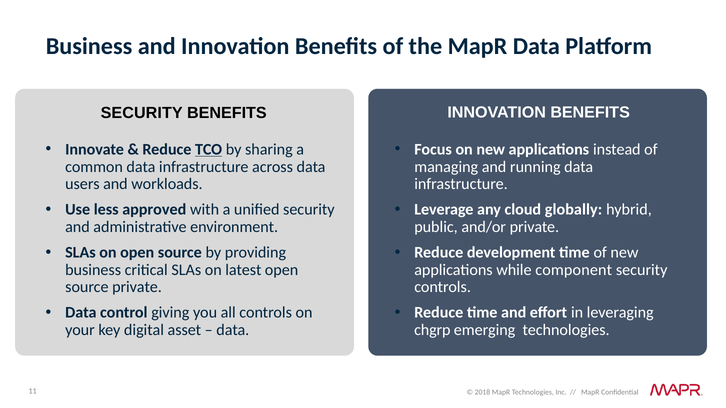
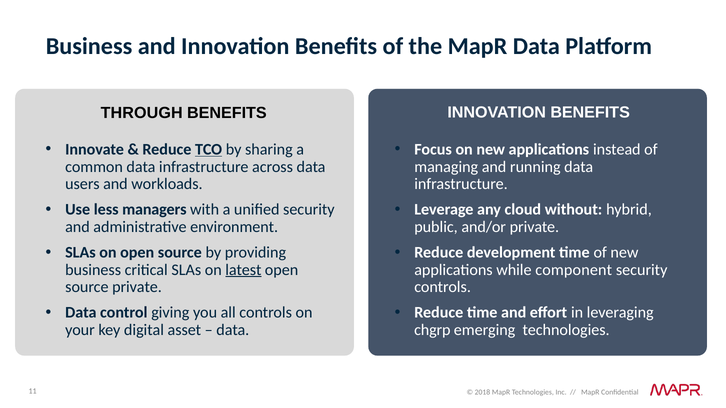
SECURITY: SECURITY -> THROUGH (142, 113)
approved: approved -> managers (154, 210)
globally: globally -> without (574, 210)
latest underline: none -> present (243, 270)
